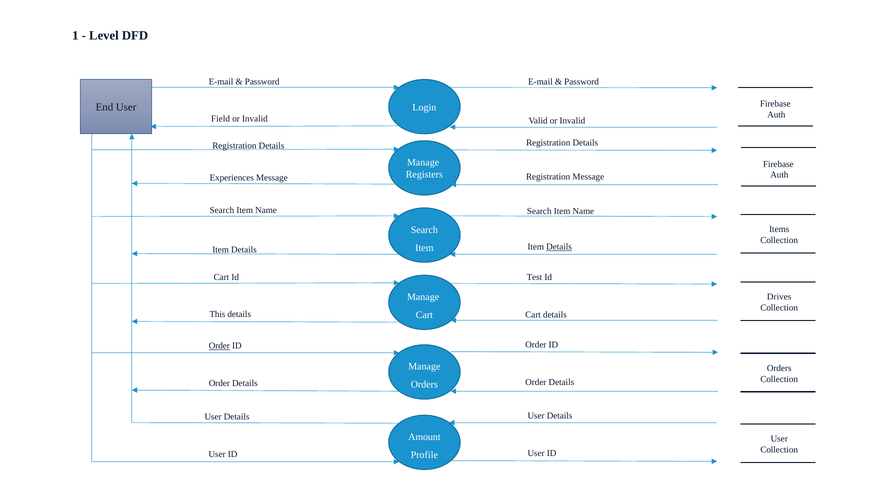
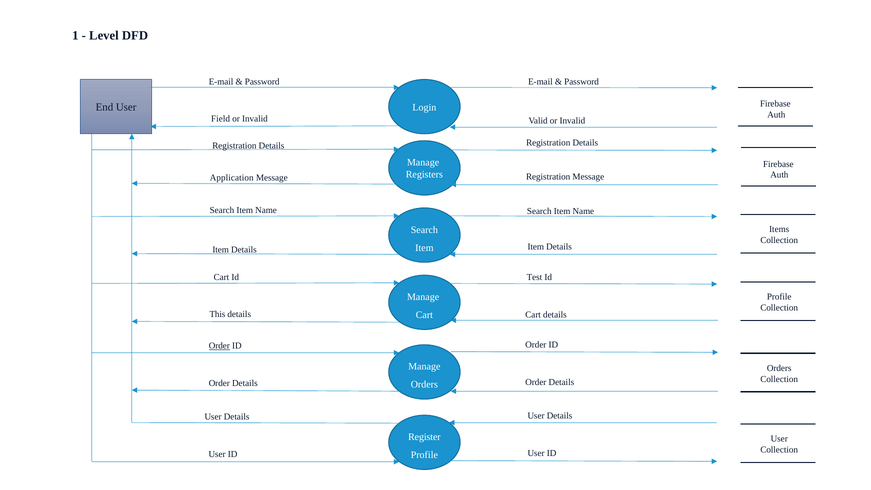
Experiences: Experiences -> Application (232, 178)
Details underline: present -> none (559, 247)
Drives: Drives -> Profile (779, 297)
Amount: Amount -> Register (424, 437)
